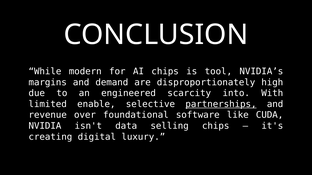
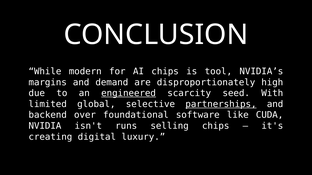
engineered underline: none -> present (129, 93)
into: into -> seed (236, 93)
enable: enable -> global (96, 104)
revenue: revenue -> backend (48, 115)
data: data -> runs (126, 126)
